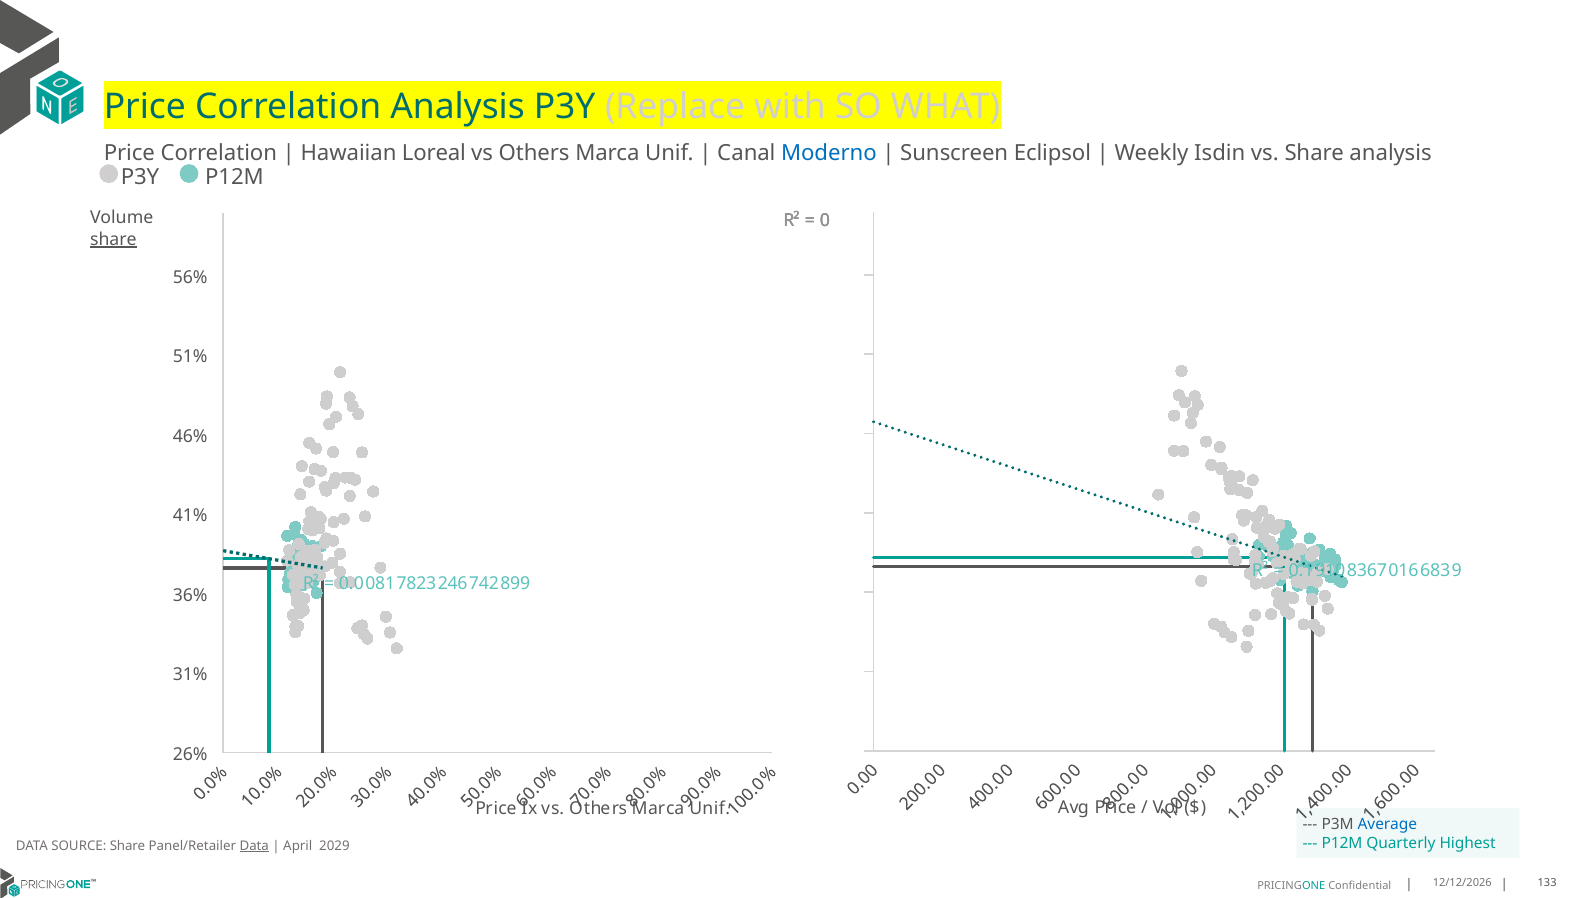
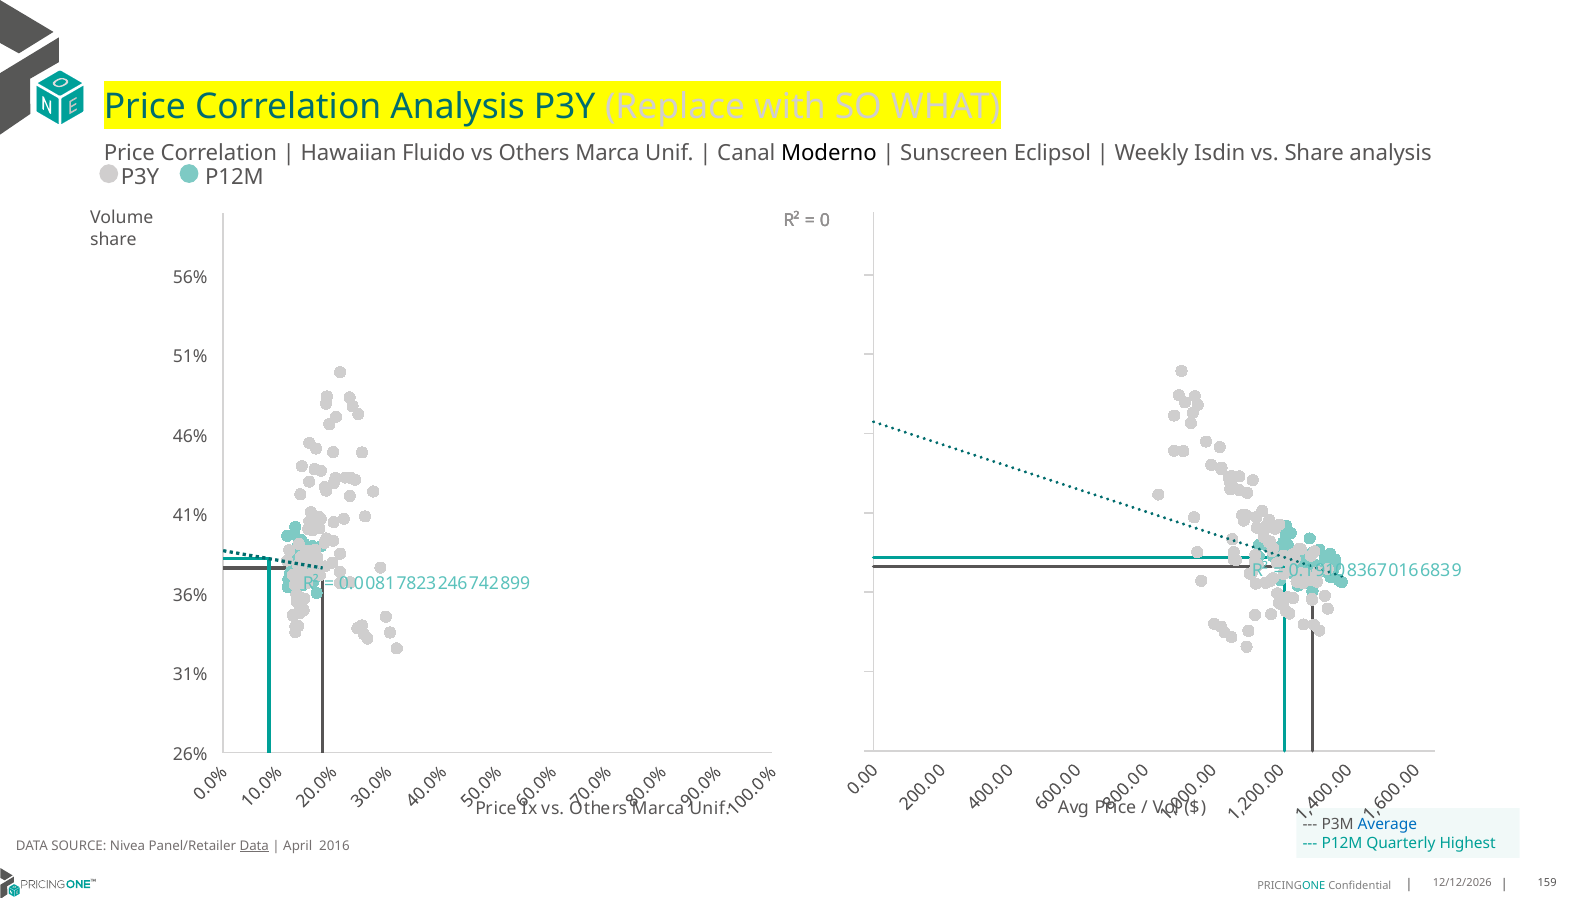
Loreal: Loreal -> Fluido (434, 153)
Moderno colour: blue -> black (829, 153)
share underline: present -> none (113, 239)
SOURCE Share: Share -> Nivea (127, 846)
2029: 2029 -> 2016 (334, 846)
133: 133 -> 159 (1547, 883)
